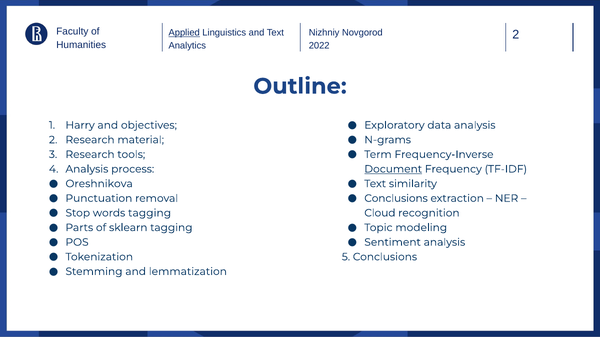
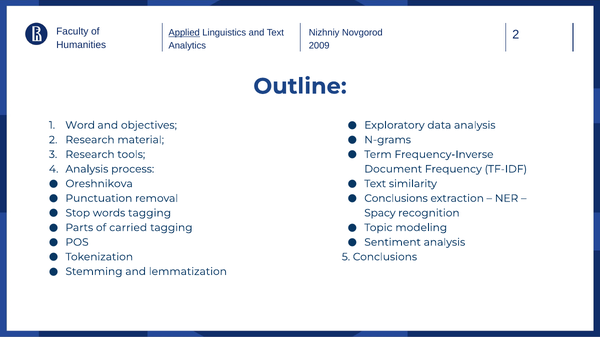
2022: 2022 -> 2009 (319, 46)
Harry: Harry -> Word (80, 125)
Document underline: present -> none (393, 169)
Cloud: Cloud -> Spacy (380, 213)
sklearn: sklearn -> carried (128, 228)
